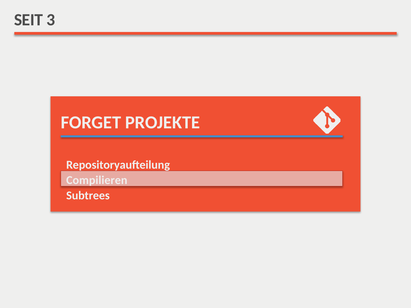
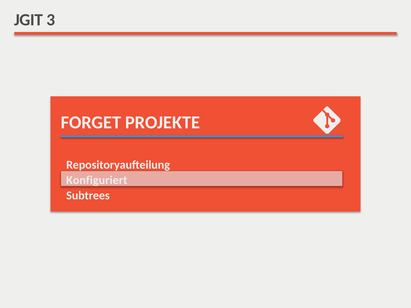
SEIT: SEIT -> JGIT (29, 20)
Compilieren: Compilieren -> Konfiguriert (97, 180)
